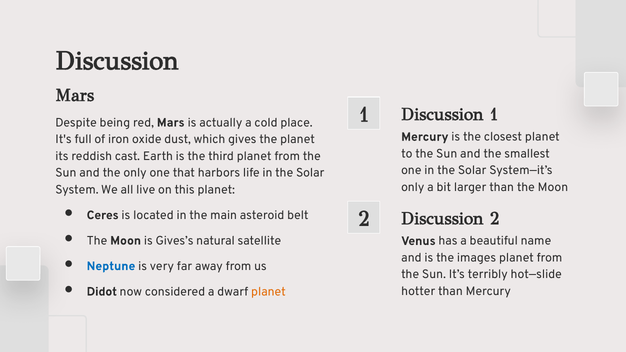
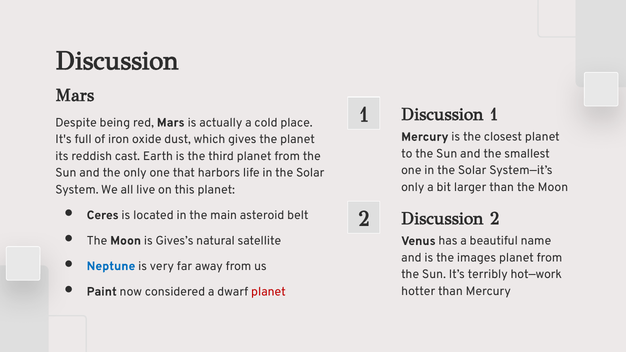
hot—slide: hot—slide -> hot—work (536, 275)
Didot: Didot -> Paint (102, 292)
planet colour: orange -> red (268, 292)
